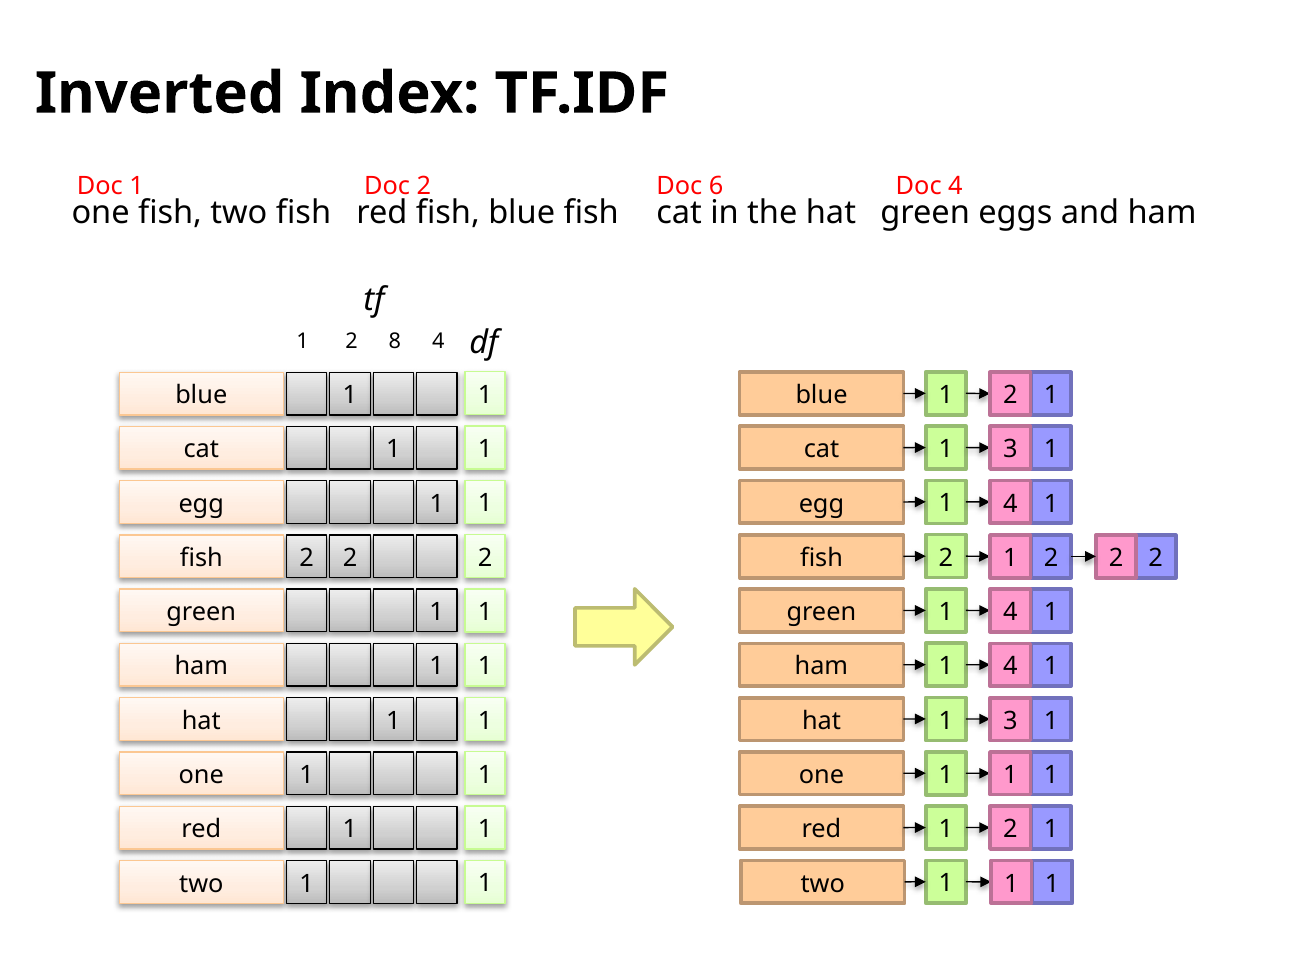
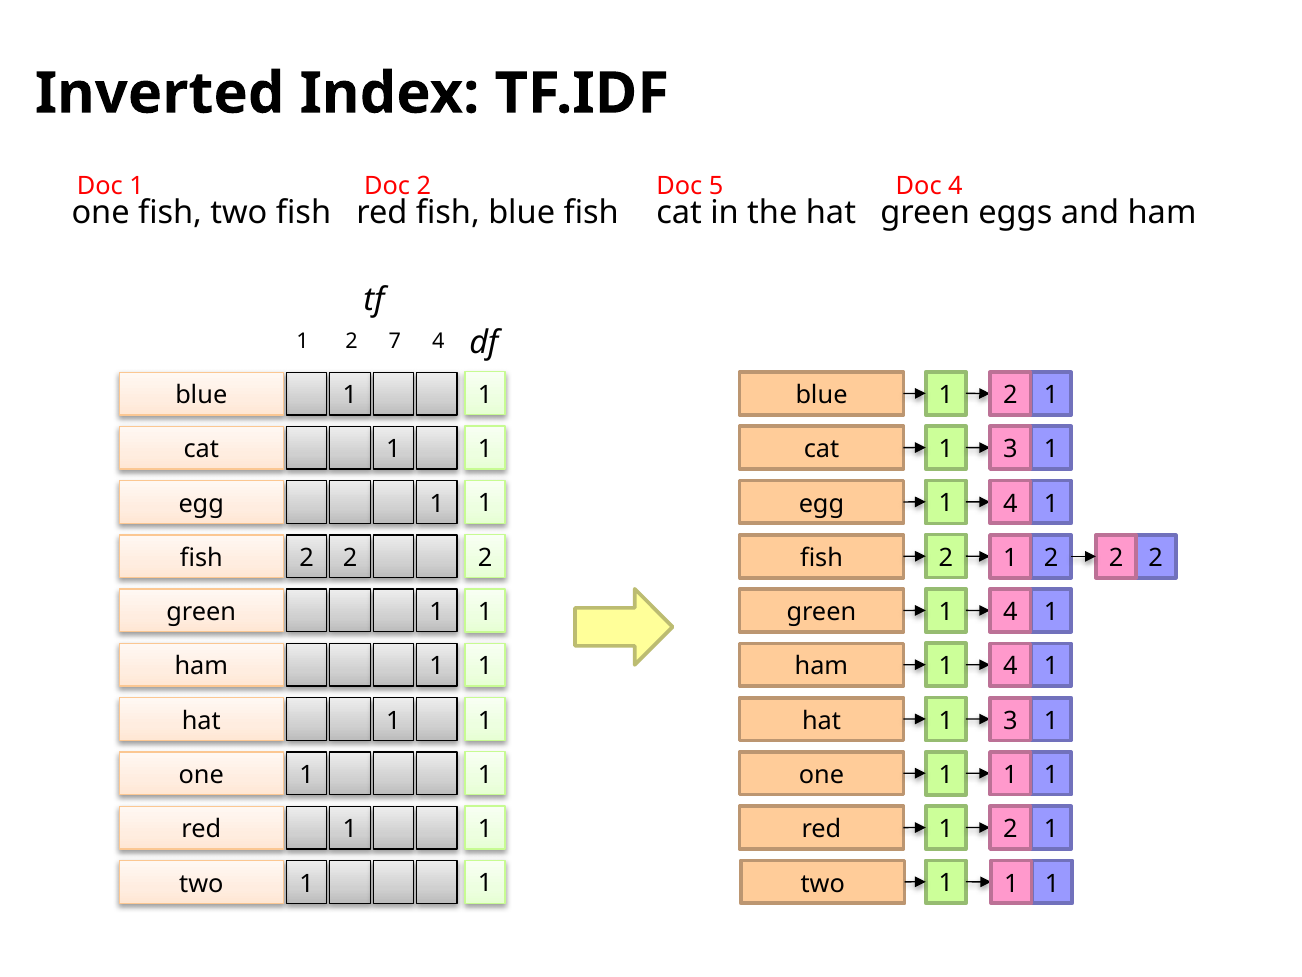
6: 6 -> 5 (716, 186)
8: 8 -> 7 (395, 342)
